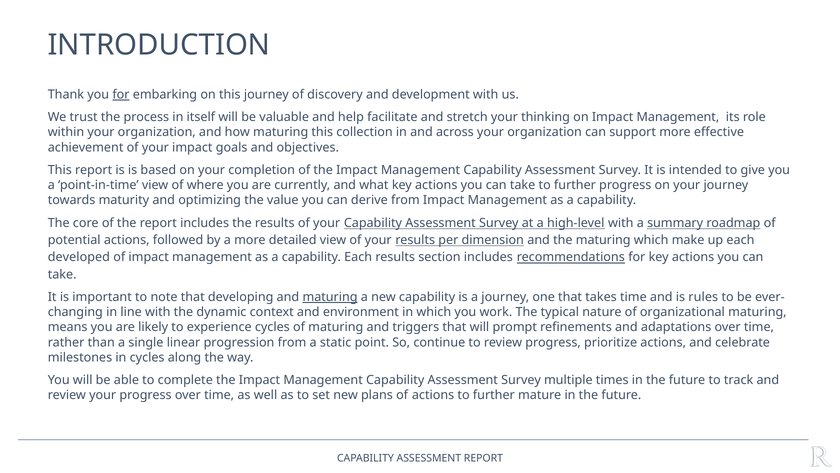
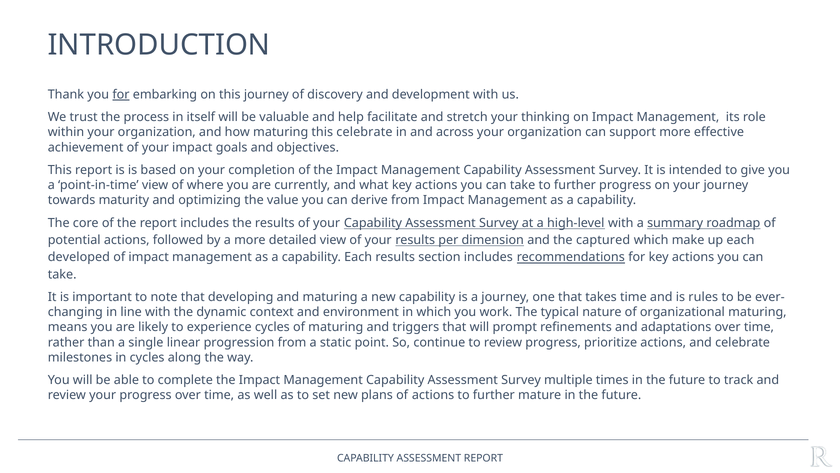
this collection: collection -> celebrate (364, 132)
the maturing: maturing -> captured (603, 240)
maturing underline: present -> none (330, 297)
